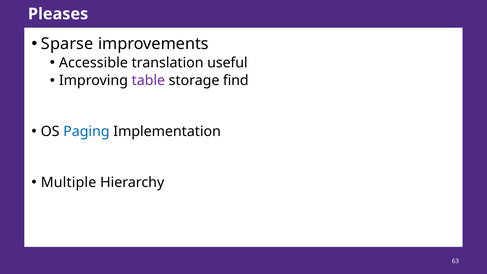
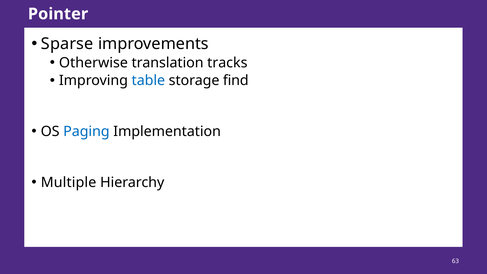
Pleases: Pleases -> Pointer (58, 14)
Accessible: Accessible -> Otherwise (93, 63)
useful: useful -> tracks (227, 63)
table colour: purple -> blue (148, 81)
